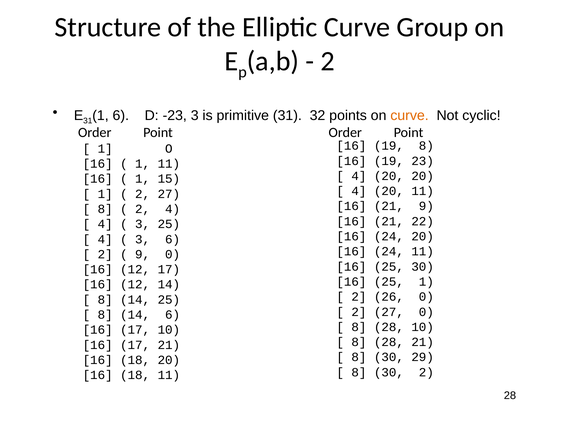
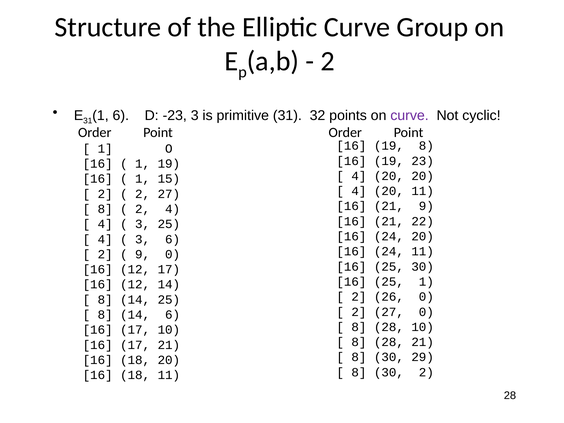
curve colour: orange -> purple (410, 115)
1 11: 11 -> 19 (169, 164)
1: 1 -> 2 (105, 194)
